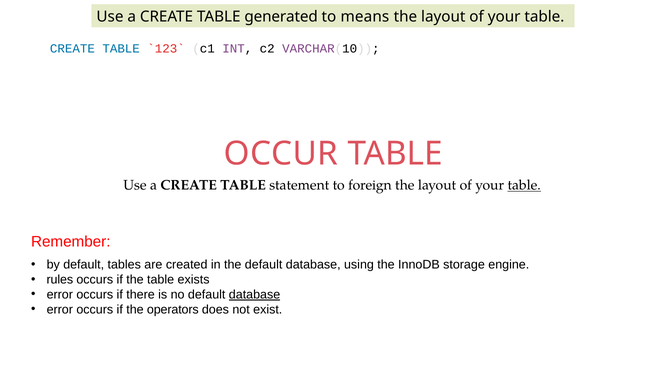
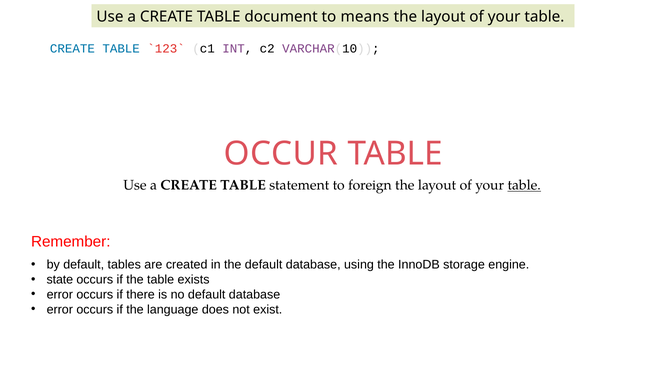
generated: generated -> document (281, 17)
rules: rules -> state (60, 280)
database underline: present -> none (255, 295)
operators: operators -> language (173, 310)
